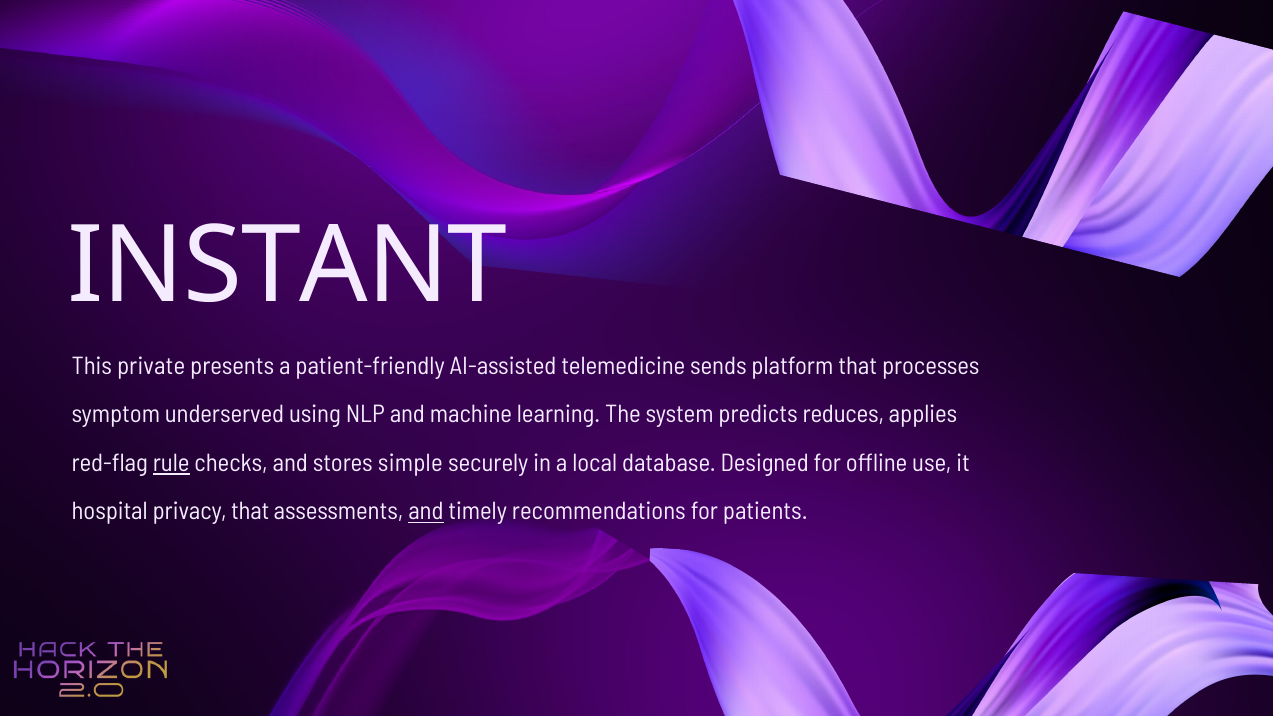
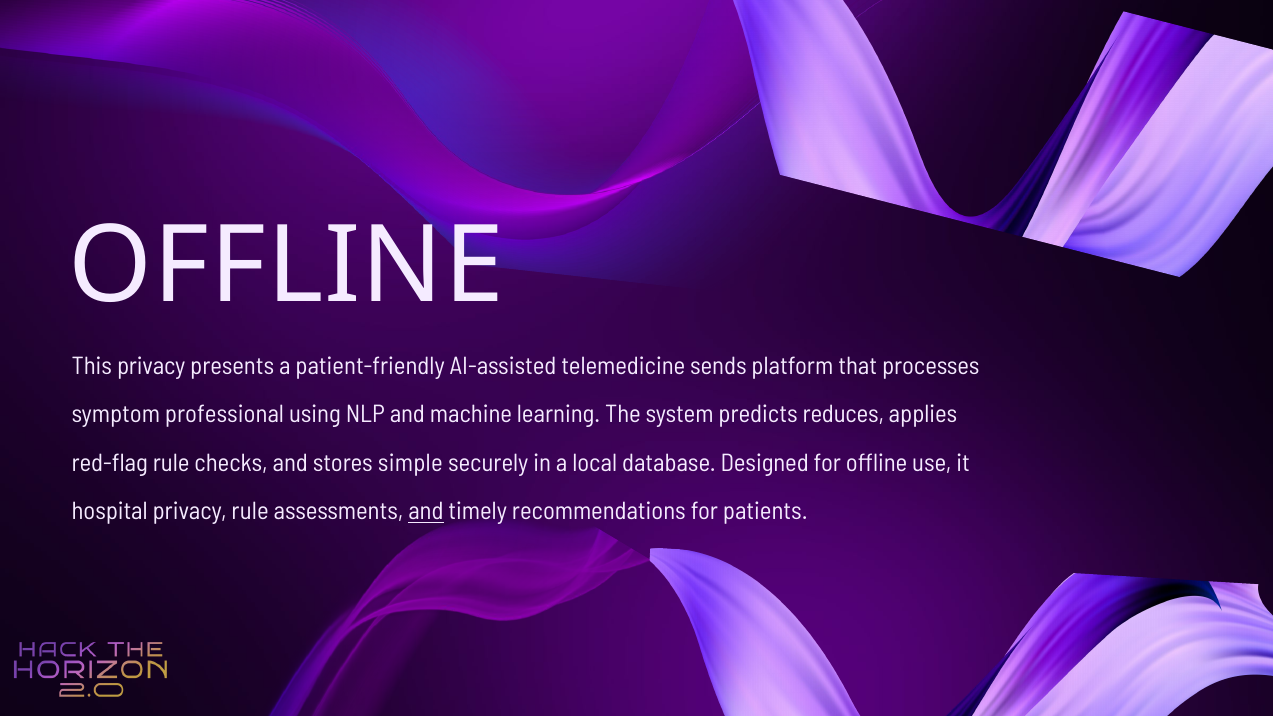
INSTANT: INSTANT -> OFFLINE (286, 266)
This private: private -> privacy (151, 366)
underserved: underserved -> professional (224, 415)
rule underline: present -> none (171, 463)
privacy that: that -> rule (250, 512)
